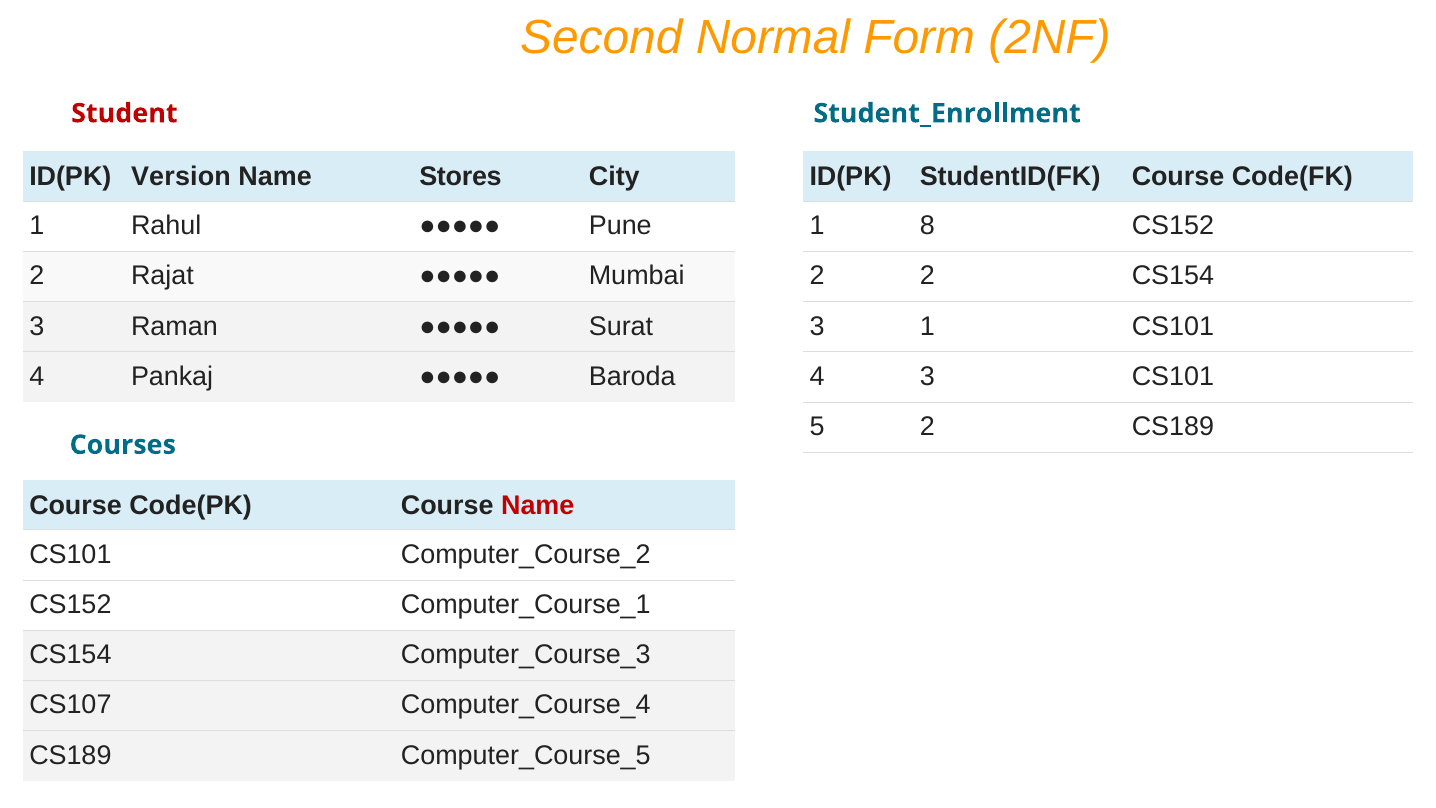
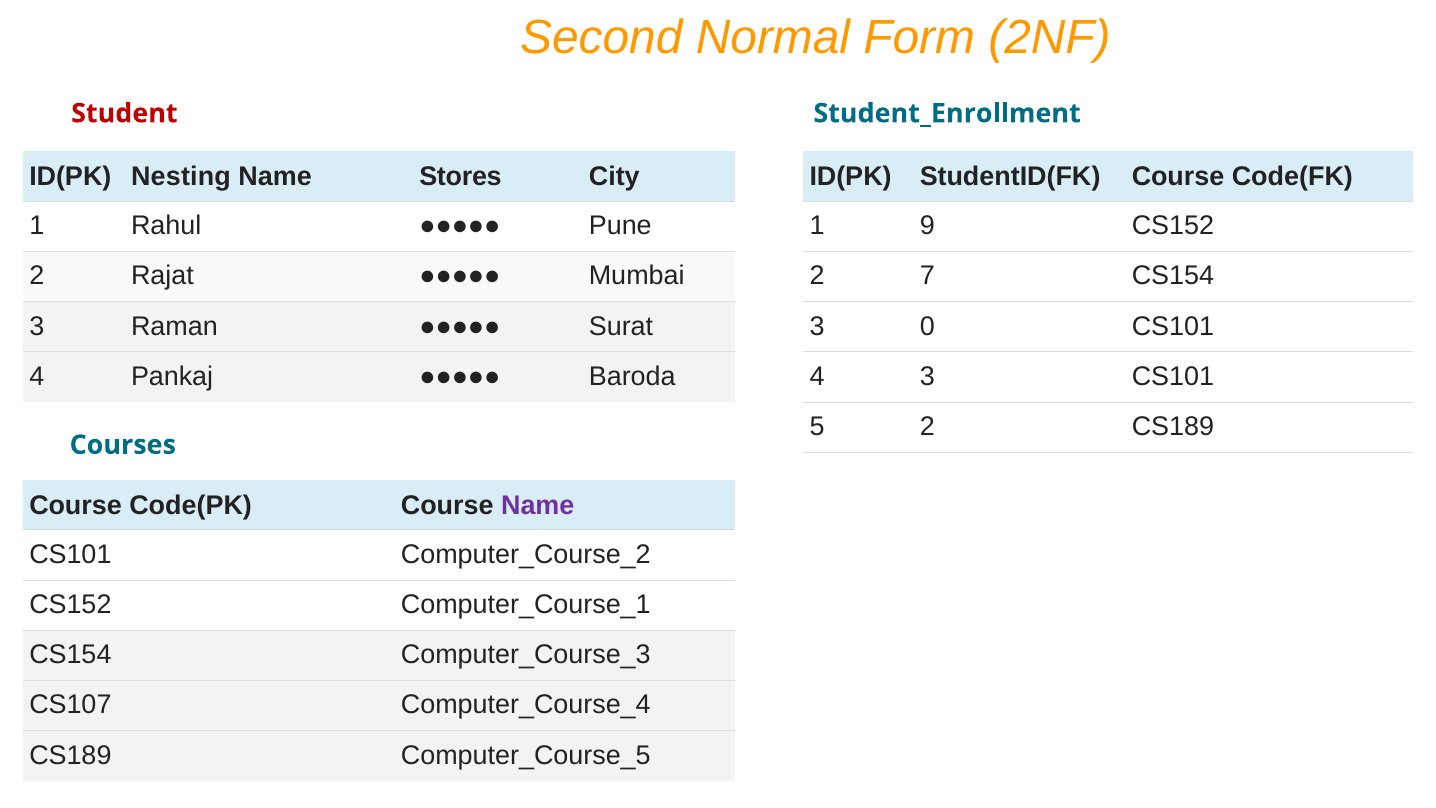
Version: Version -> Nesting (181, 176)
8: 8 -> 9 (927, 226)
2 2: 2 -> 7 (927, 276)
3 1: 1 -> 0 (927, 326)
Name colour: red -> purple (538, 505)
